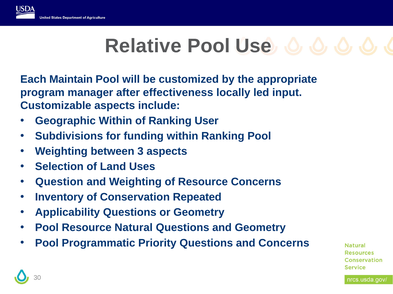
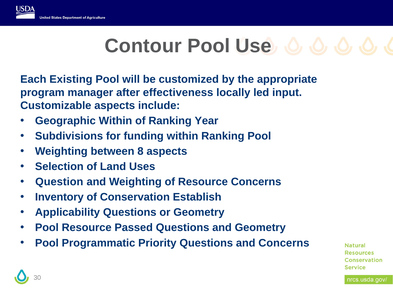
Relative: Relative -> Contour (143, 46)
Maintain: Maintain -> Existing (71, 80)
User: User -> Year (207, 121)
3: 3 -> 8 (140, 152)
Repeated: Repeated -> Establish (197, 198)
Natural: Natural -> Passed (134, 228)
